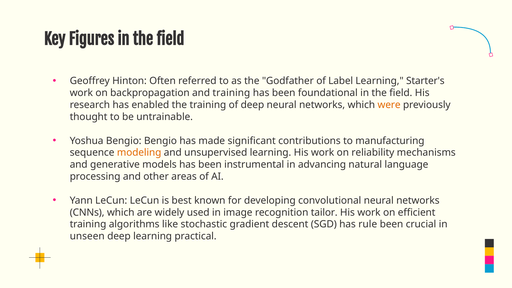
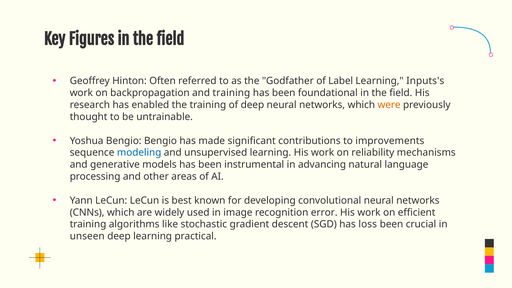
Starter's: Starter's -> Inputs's (425, 81)
manufacturing: manufacturing -> improvements (390, 141)
modeling colour: orange -> blue (139, 153)
tailor: tailor -> error (324, 212)
rule: rule -> loss (368, 224)
